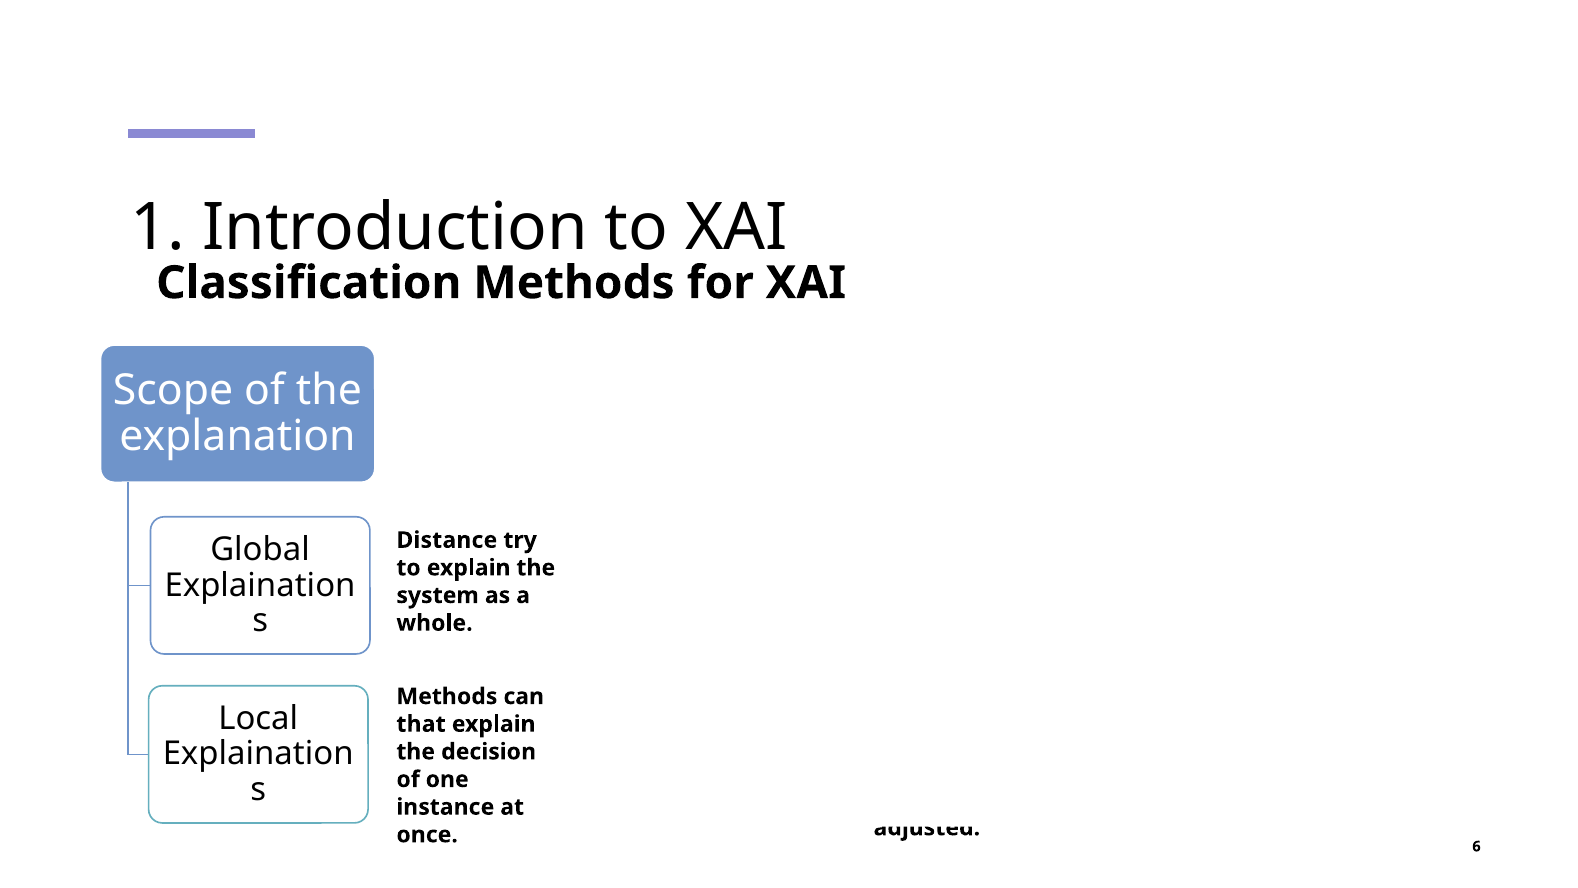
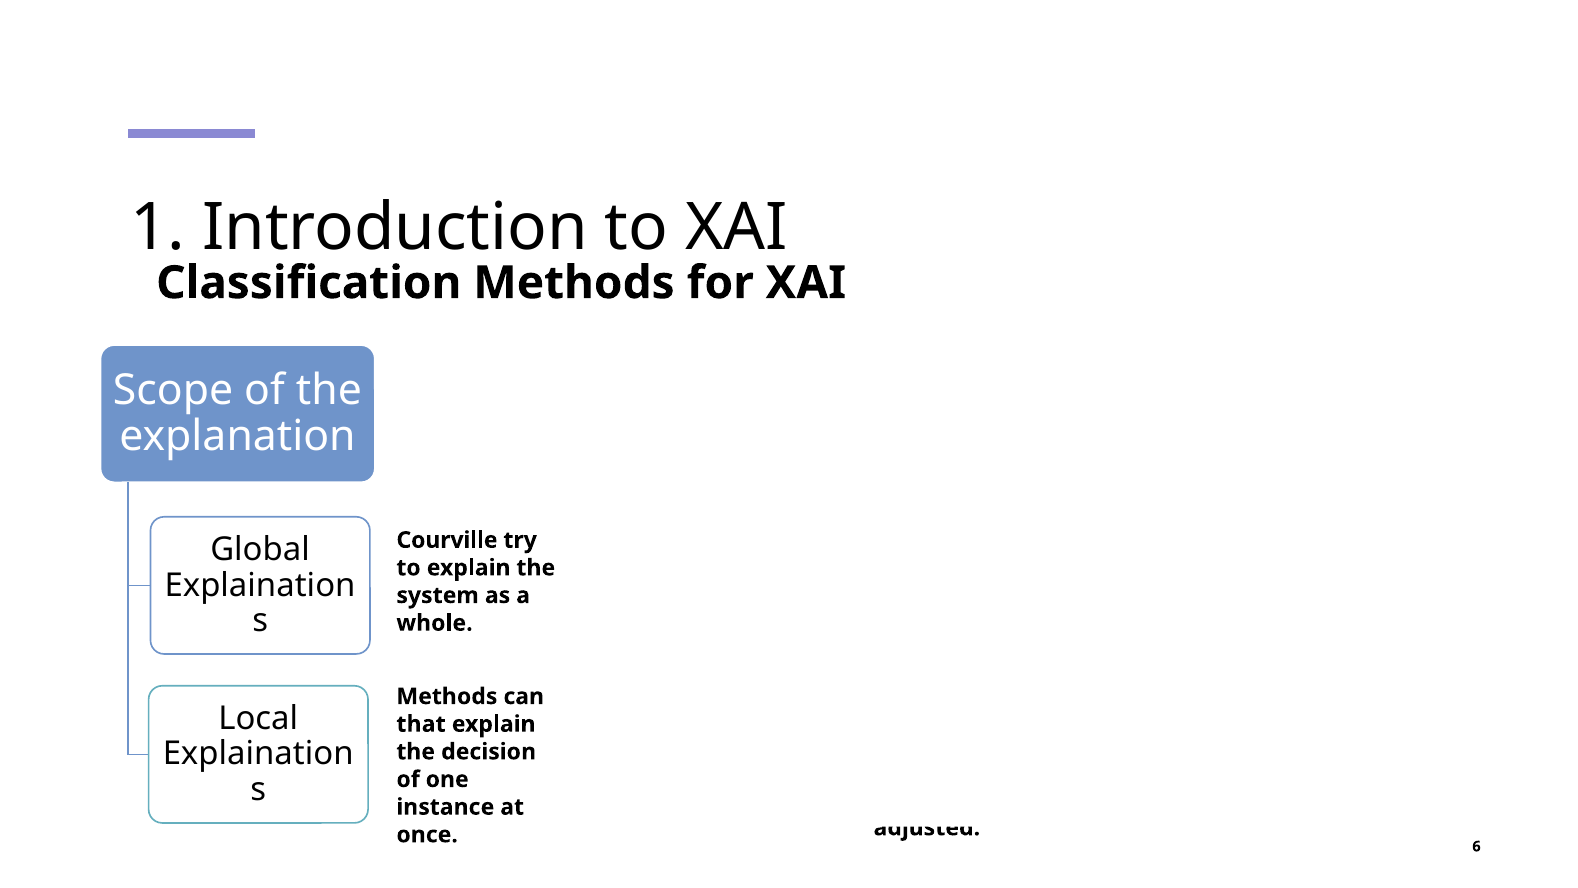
Distance: Distance -> Courville (447, 540)
